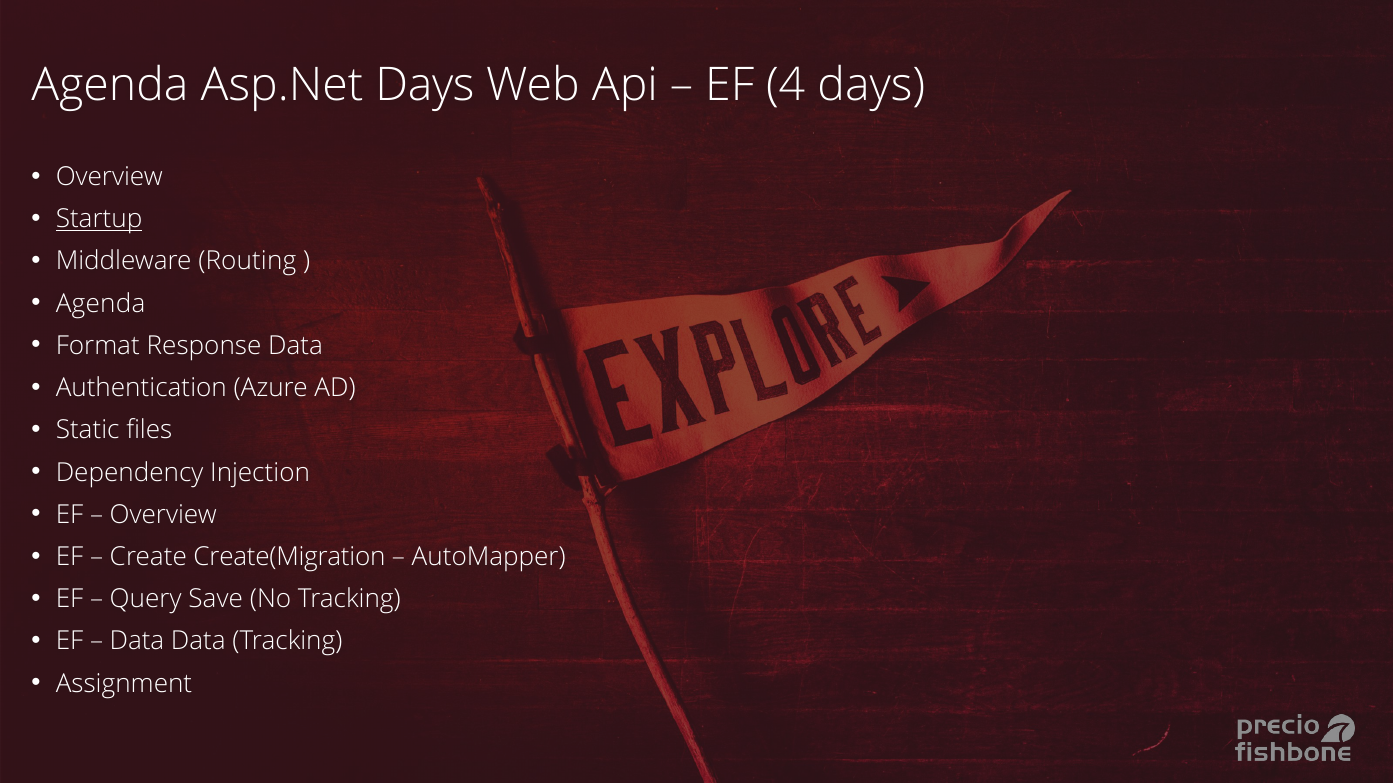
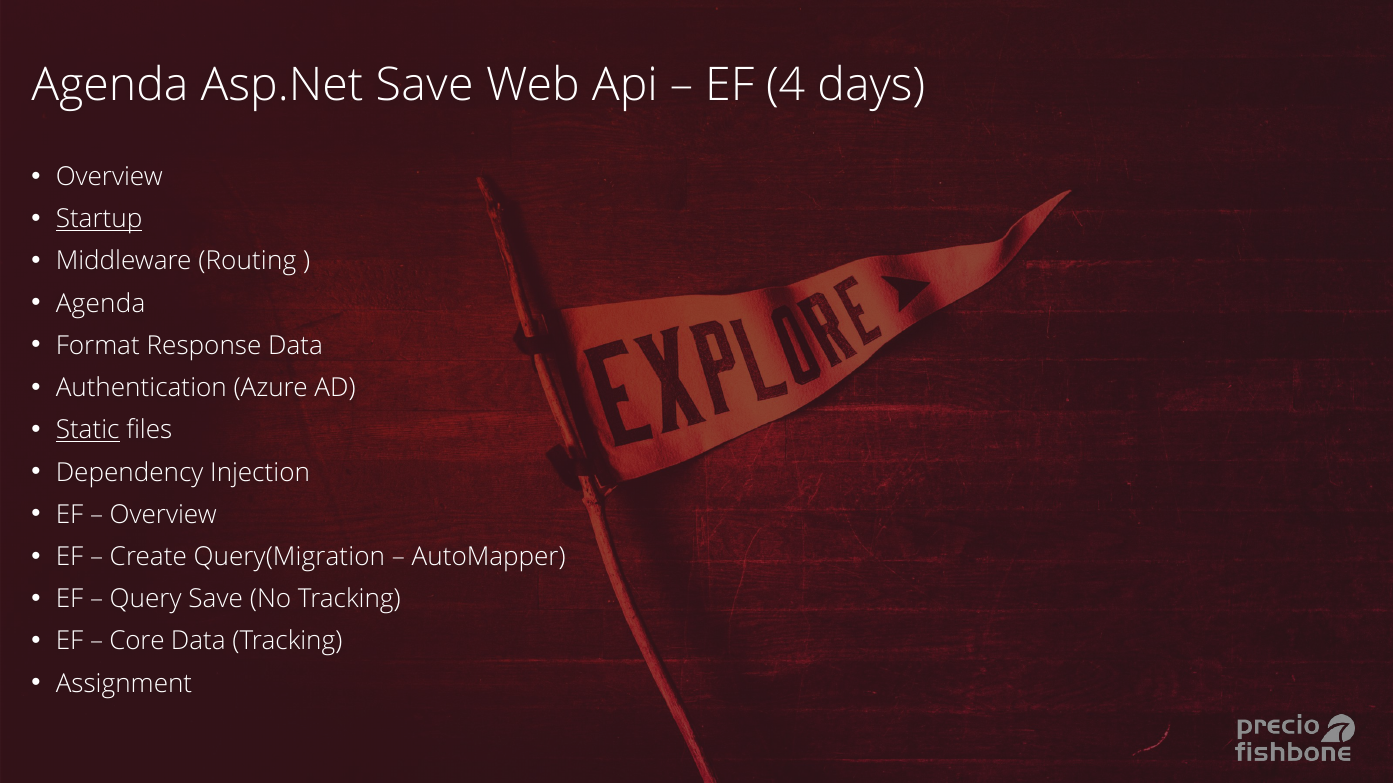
Asp.Net Days: Days -> Save (425, 85)
Static underline: none -> present (88, 431)
Create(Migration: Create(Migration -> Query(Migration (289, 557)
Data: Data -> Core (137, 642)
